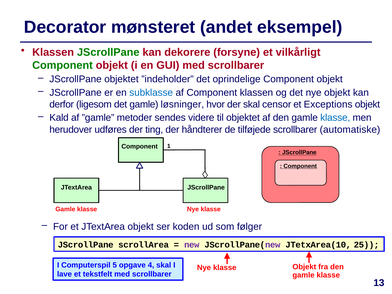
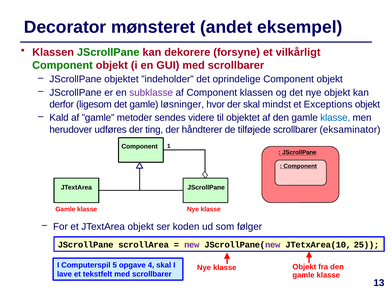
subklasse colour: blue -> purple (151, 93)
censor: censor -> mindst (277, 104)
automatiske: automatiske -> eksaminator (350, 130)
